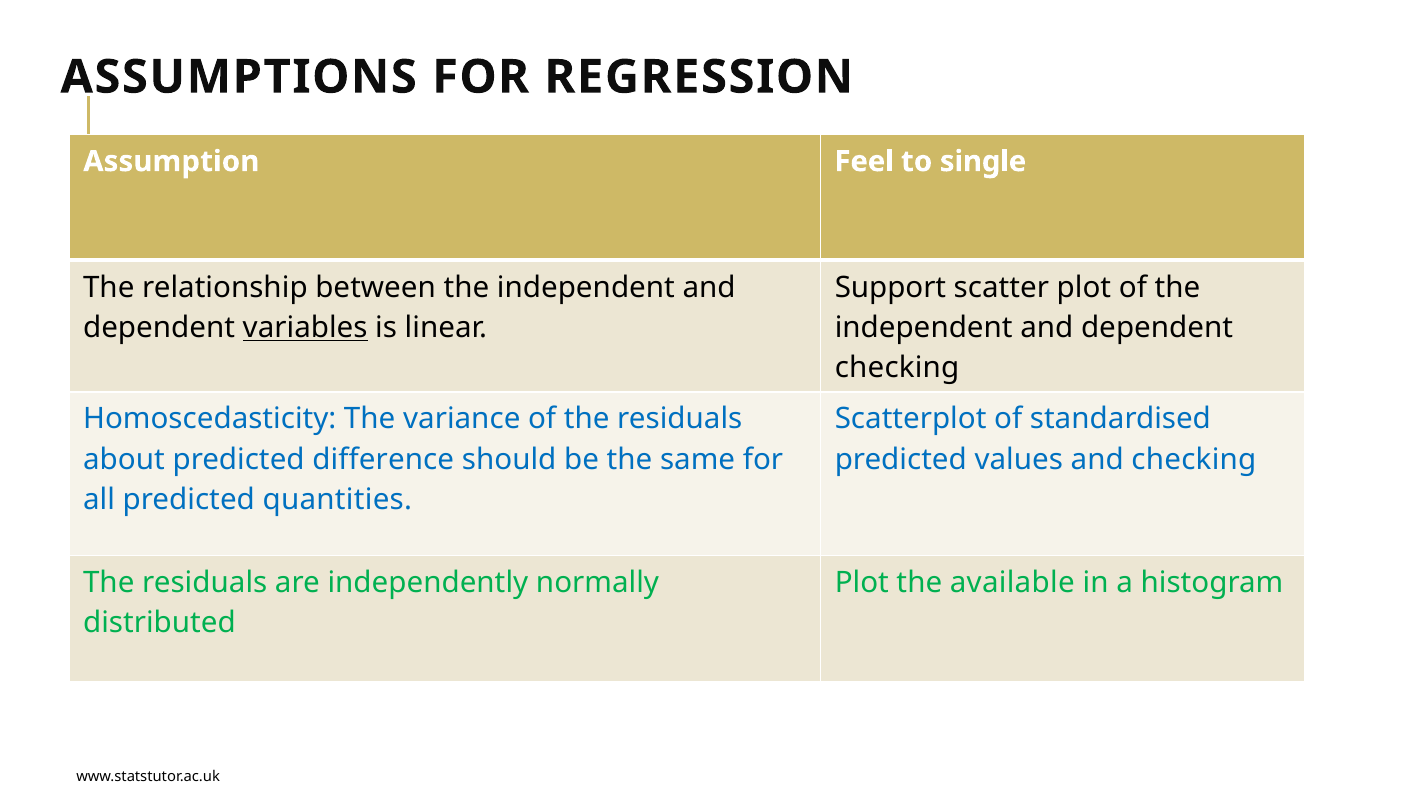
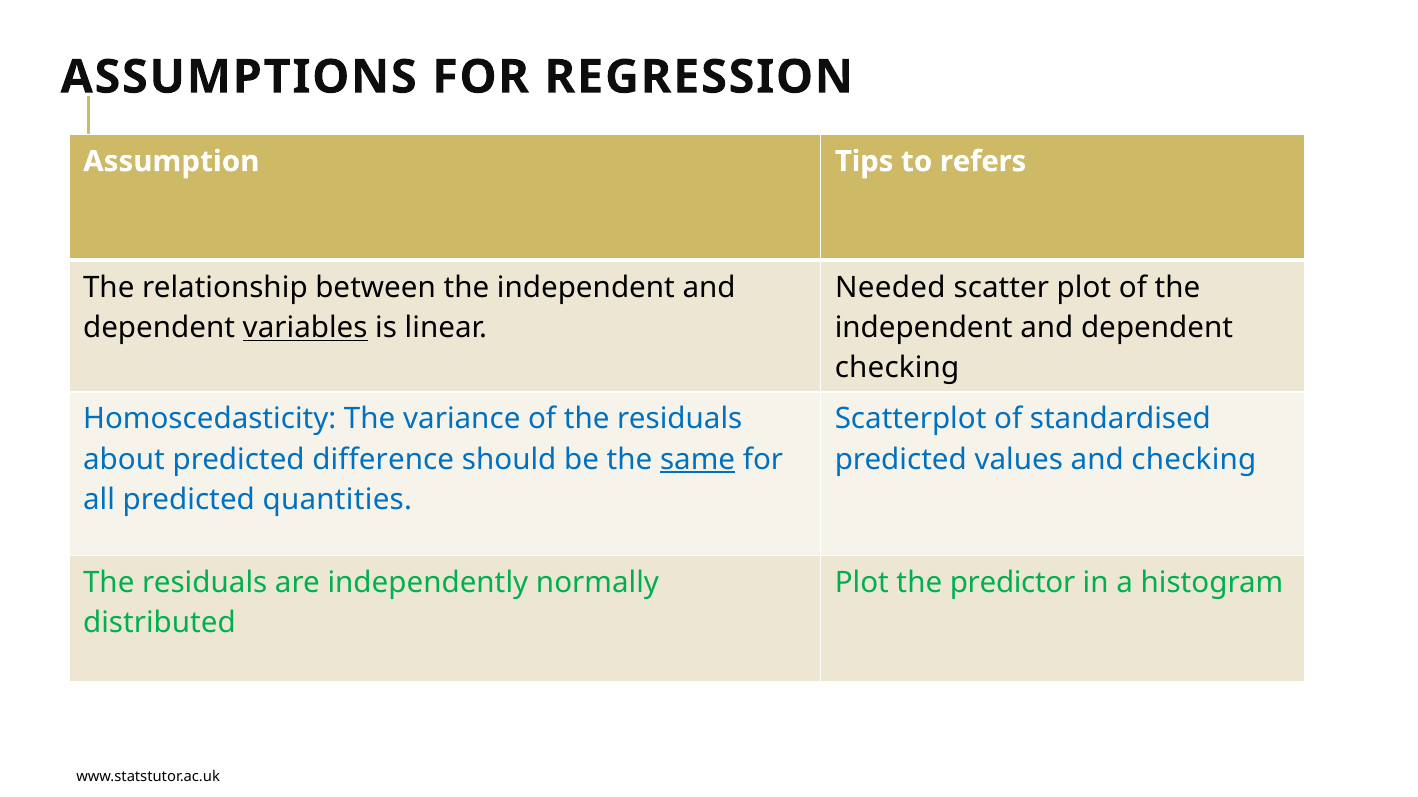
Feel: Feel -> Tips (864, 162)
single: single -> refers (983, 162)
Support: Support -> Needed (890, 288)
same underline: none -> present (698, 460)
available: available -> predictor (1013, 583)
